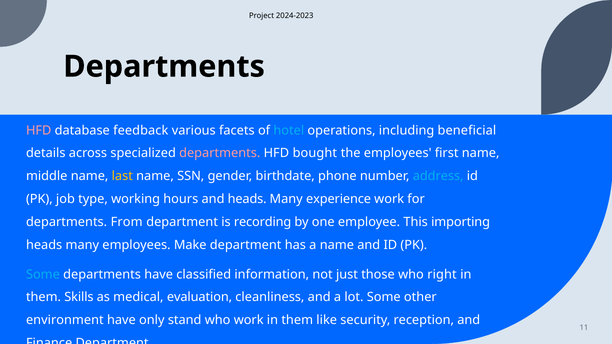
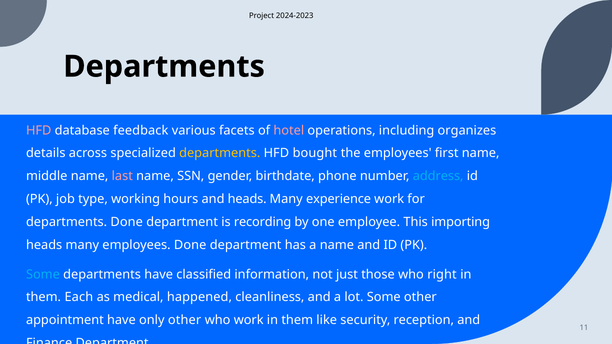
hotel colour: light blue -> pink (289, 130)
beneficial: beneficial -> organizes (467, 130)
departments colour: pink -> yellow (220, 153)
last colour: yellow -> pink (122, 176)
departments From: From -> Done (127, 222)
employees Make: Make -> Done (190, 245)
Skills: Skills -> Each (79, 297)
evaluation: evaluation -> happened (199, 297)
environment: environment -> appointment (65, 320)
only stand: stand -> other (185, 320)
